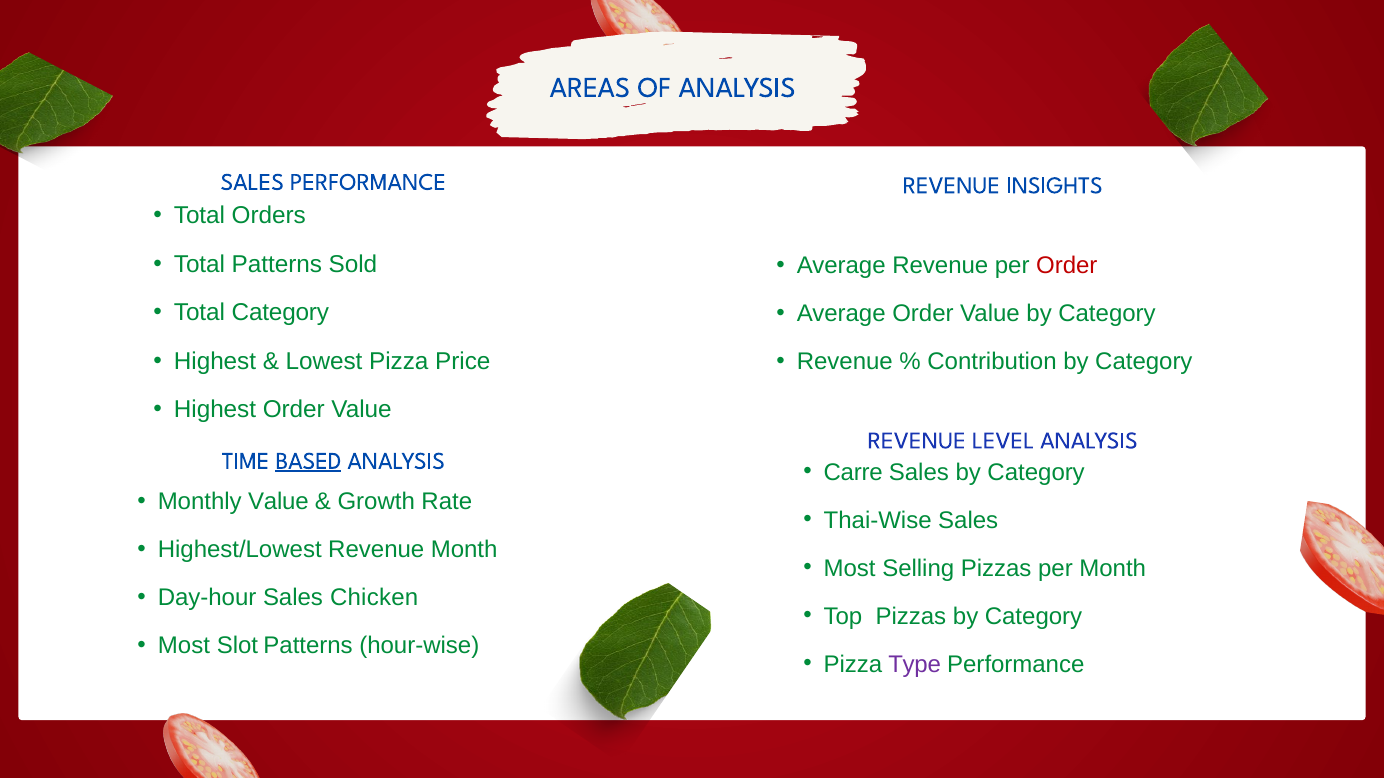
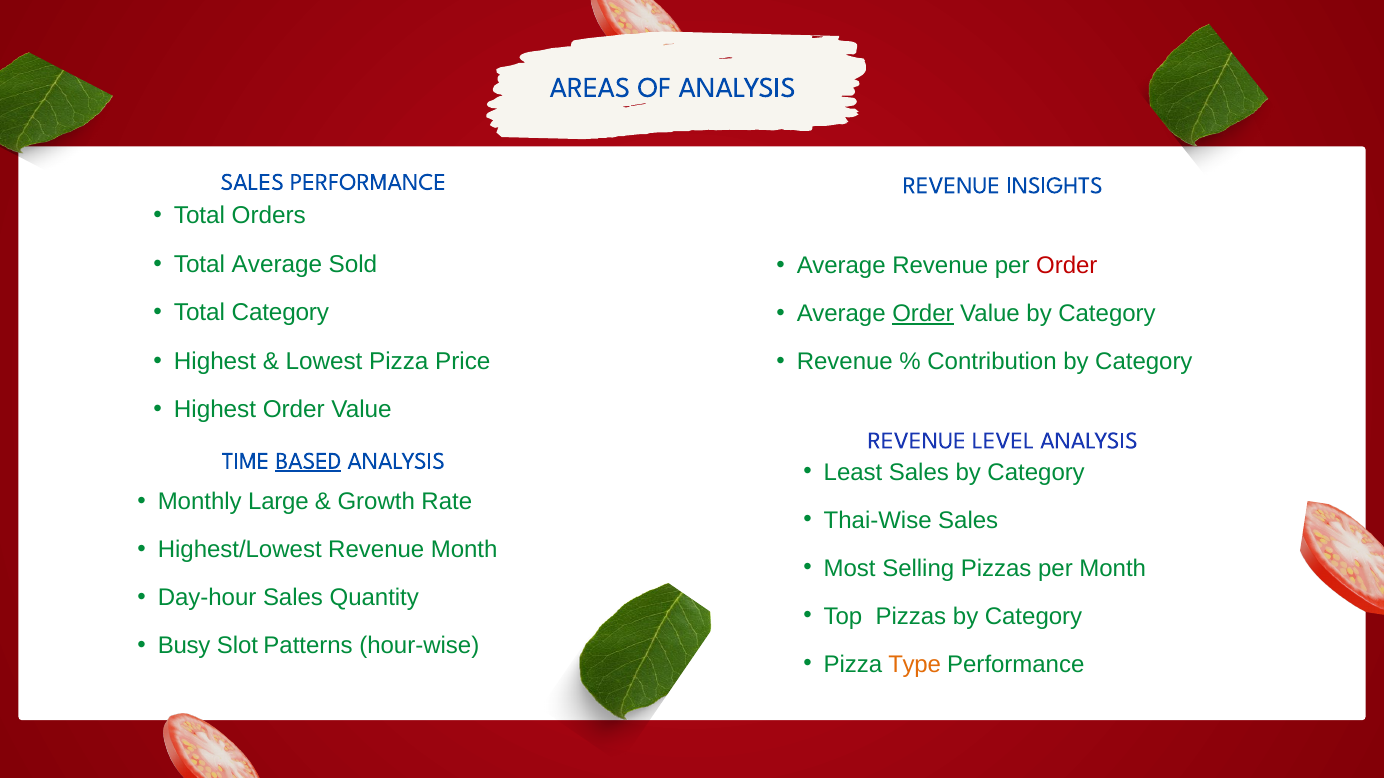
Total Patterns: Patterns -> Average (277, 265)
Order underline: none -> present (923, 314)
Carre: Carre -> Least (853, 472)
Monthly Value: Value -> Large (278, 502)
Chicken: Chicken -> Quantity (374, 598)
Most: Most -> Busy (184, 646)
Type colour: purple -> orange (915, 665)
